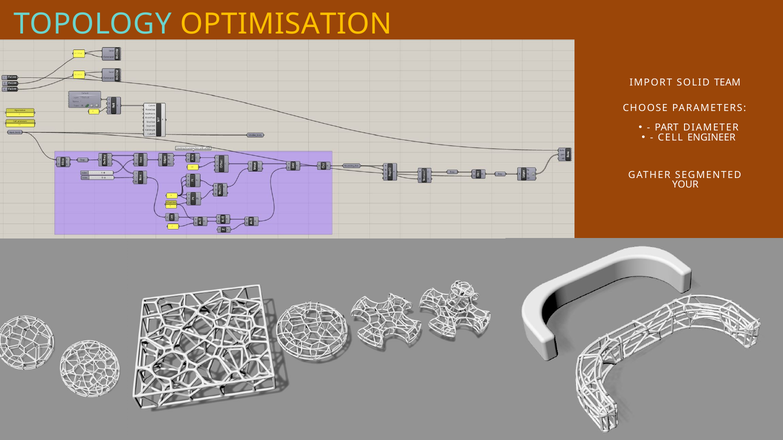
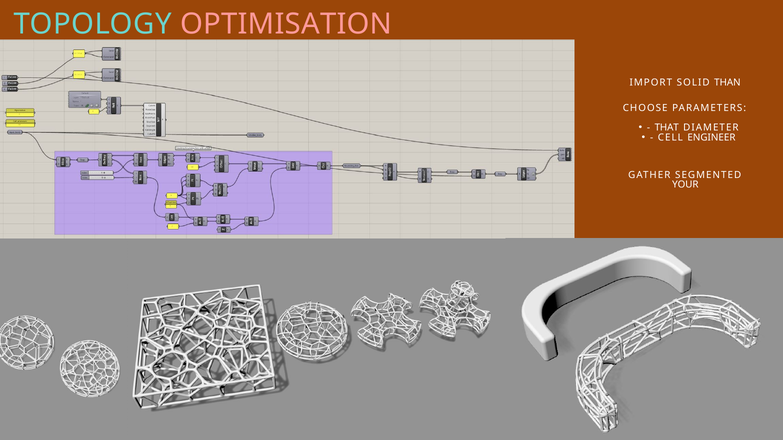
OPTIMISATION colour: yellow -> pink (286, 24)
TEAM: TEAM -> THAN (727, 83)
PART: PART -> THAT (667, 128)
